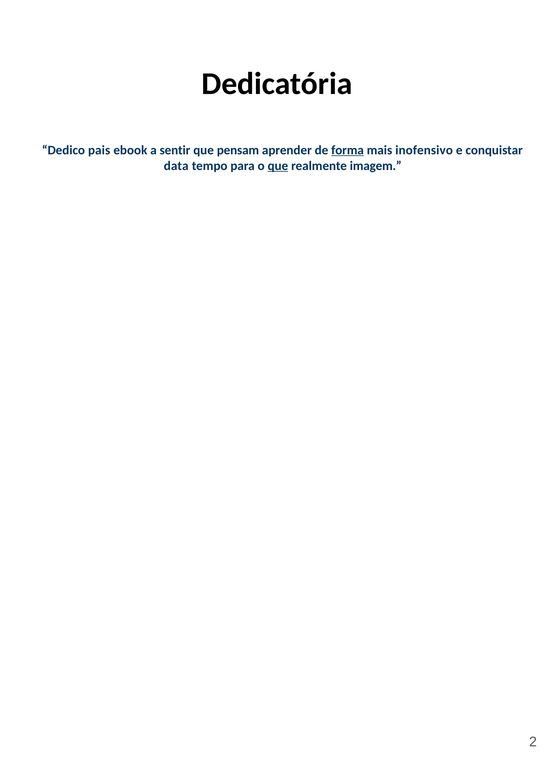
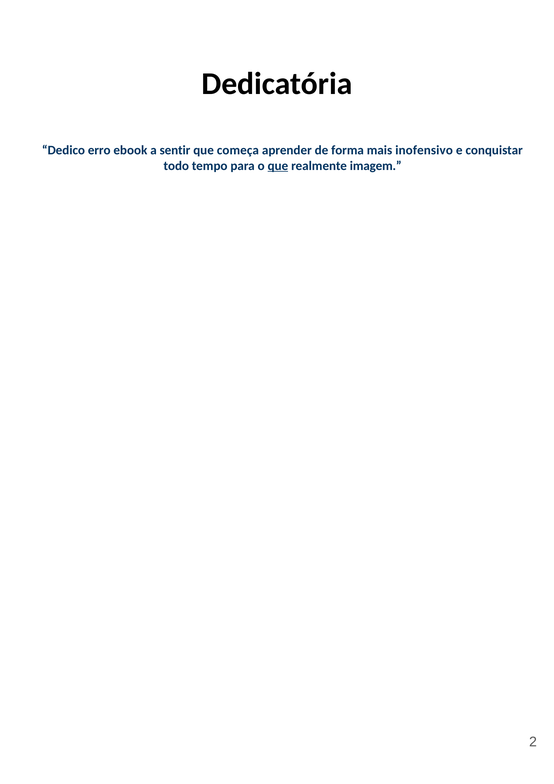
pais: pais -> erro (99, 150)
pensam: pensam -> começa (238, 150)
forma underline: present -> none (348, 150)
data: data -> todo (176, 166)
